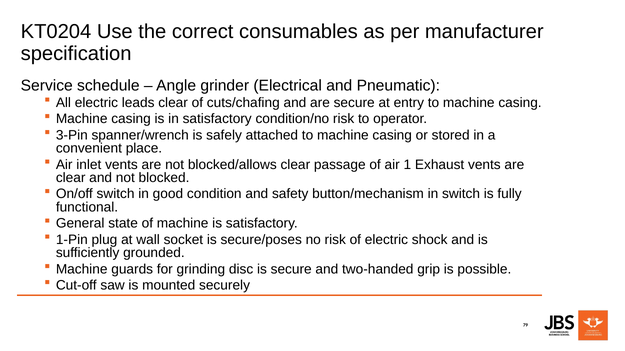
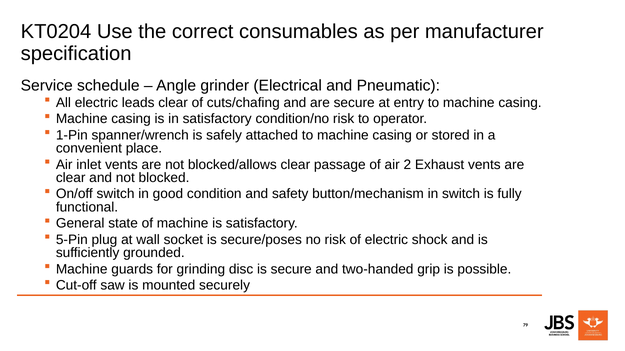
3-Pin: 3-Pin -> 1-Pin (72, 135)
1: 1 -> 2 (407, 165)
1-Pin: 1-Pin -> 5-Pin (72, 240)
